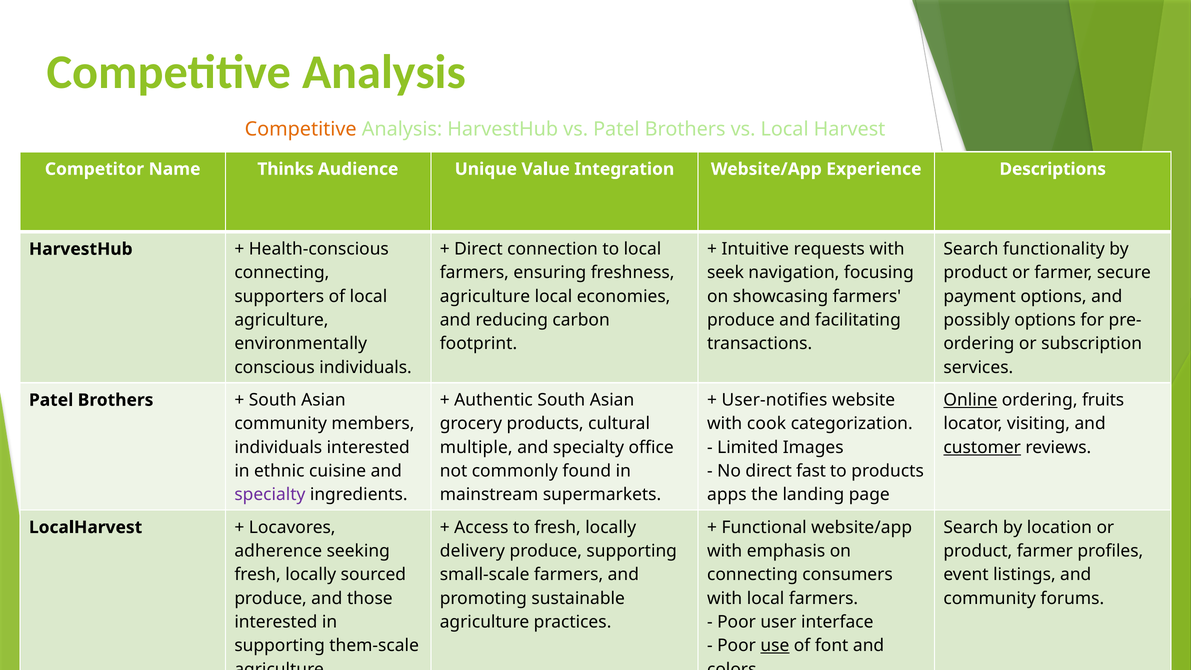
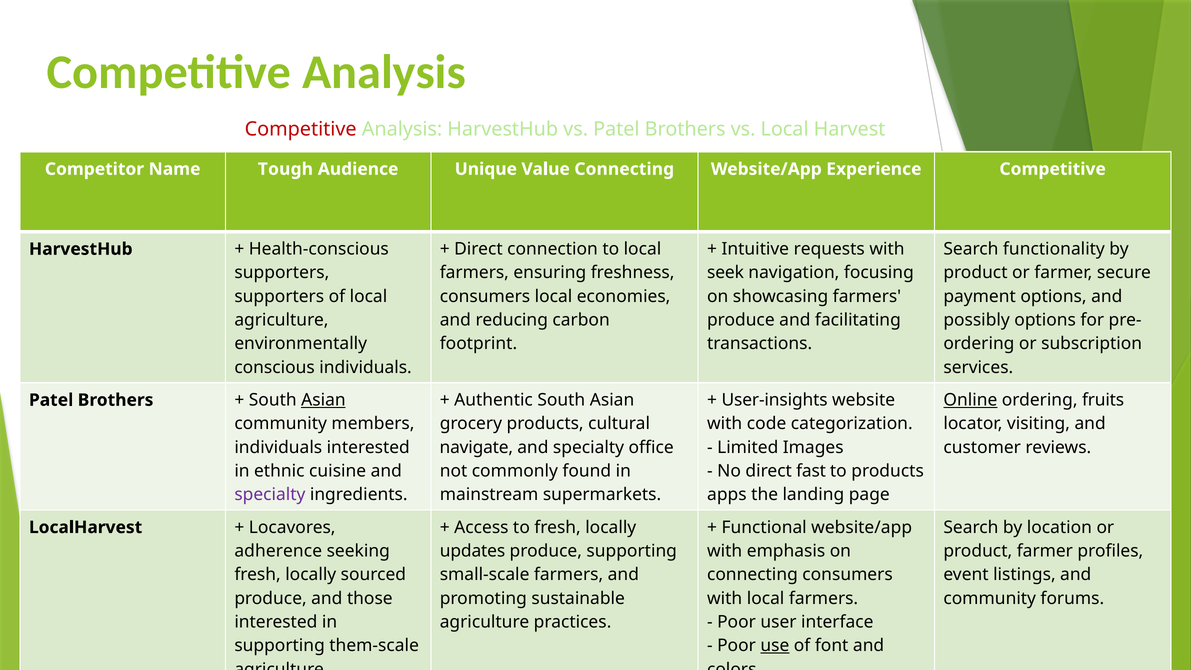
Competitive colour: orange -> red (301, 129)
Thinks: Thinks -> Tough (285, 169)
Value Integration: Integration -> Connecting (624, 169)
Experience Descriptions: Descriptions -> Competitive (1053, 169)
connecting: connecting -> supporters (282, 273)
agriculture: agriculture -> consumers (485, 296)
User-notifies: User-notifies -> User-insights (775, 400)
Asian underline: none -> present (323, 400)
cook: cook -> code (767, 424)
multiple: multiple -> navigate (476, 447)
customer underline: present -> none (982, 447)
delivery: delivery -> updates (473, 551)
